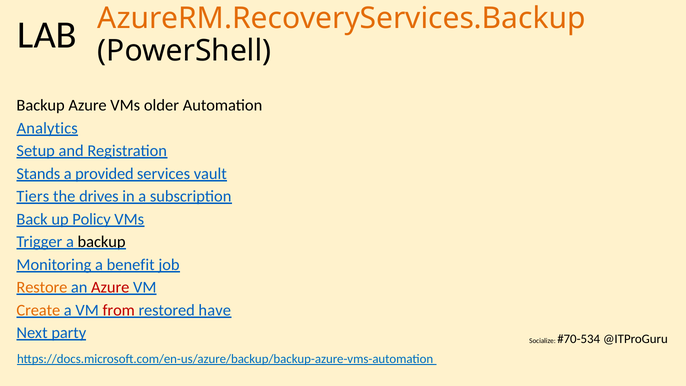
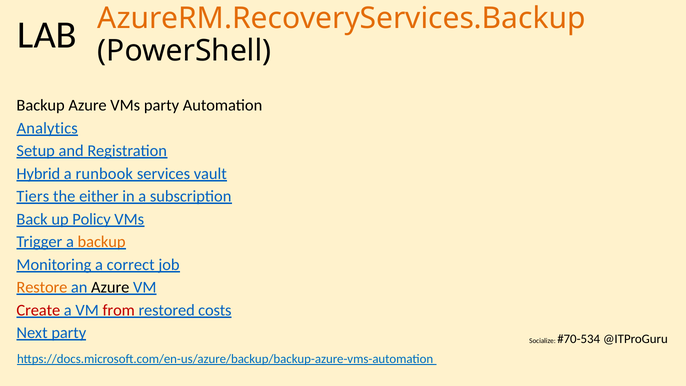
VMs older: older -> party (161, 105)
Stands: Stands -> Hybrid (38, 174)
provided: provided -> runbook (104, 174)
drives: drives -> either (99, 196)
backup colour: black -> orange (102, 242)
benefit: benefit -> correct (131, 265)
Azure colour: red -> black (110, 287)
Create colour: orange -> red (38, 310)
have: have -> costs (215, 310)
